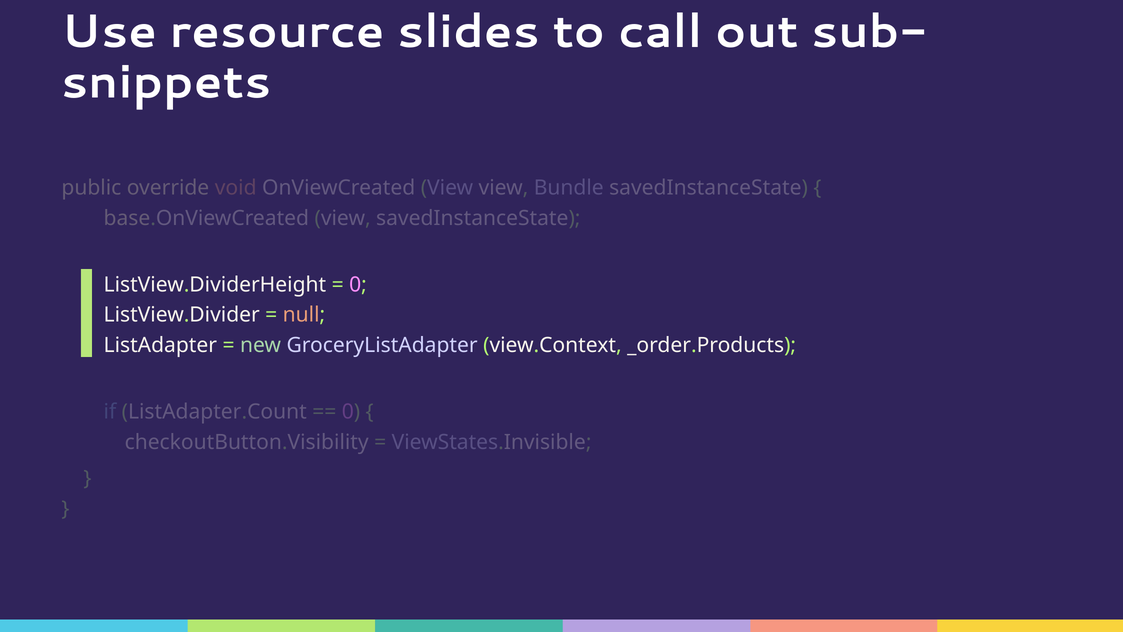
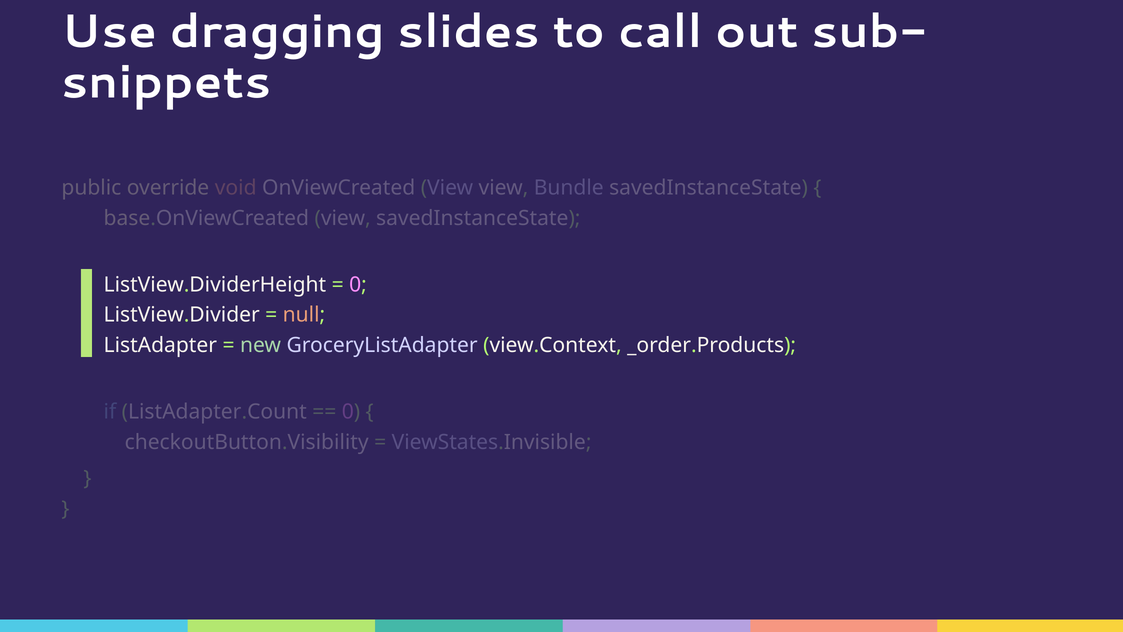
resource: resource -> dragging (277, 32)
